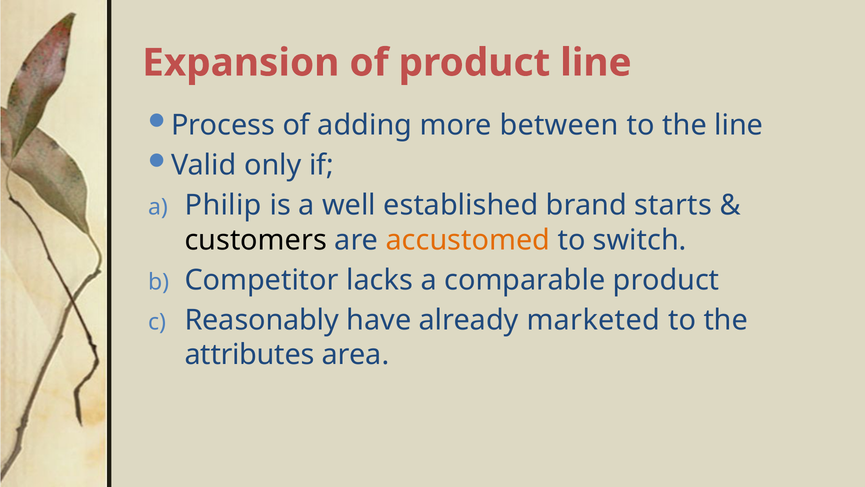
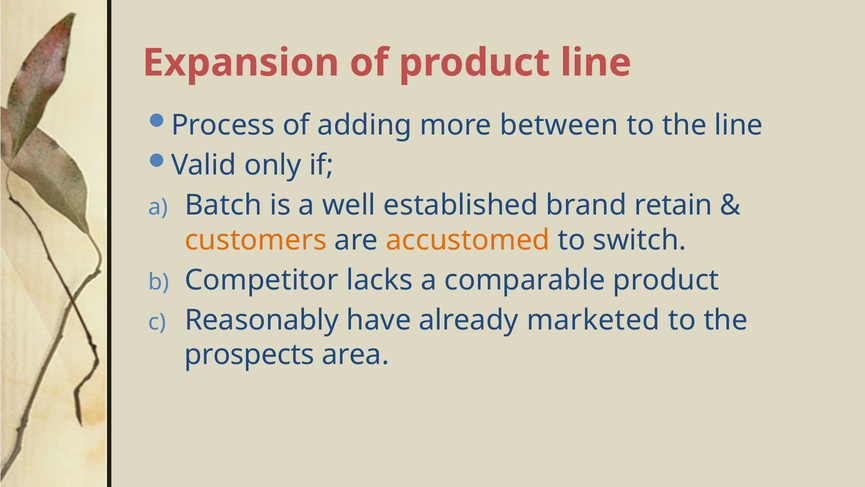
Philip: Philip -> Batch (223, 205)
starts: starts -> retain (673, 205)
customers colour: black -> orange (256, 240)
attributes: attributes -> prospects (249, 355)
